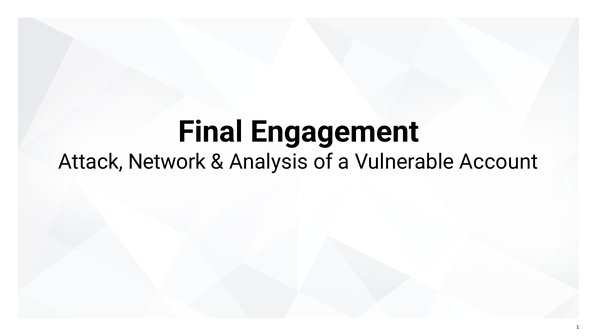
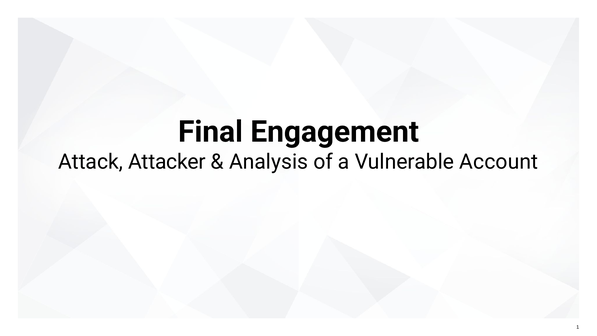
Network: Network -> Attacker (167, 162)
